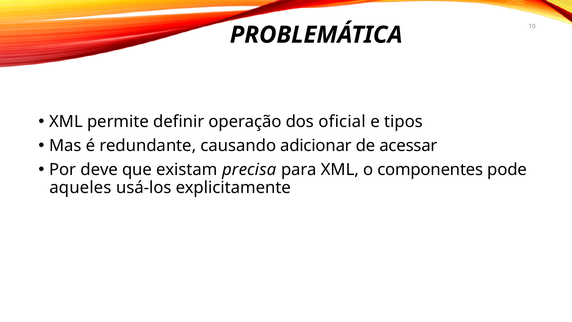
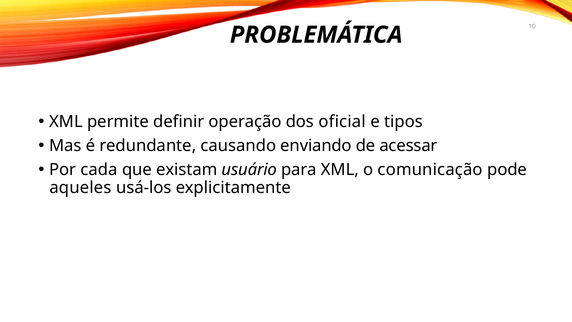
adicionar: adicionar -> enviando (316, 146)
deve: deve -> cada (99, 170)
precisa: precisa -> usuário (249, 170)
componentes: componentes -> comunicação (430, 170)
